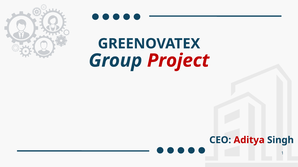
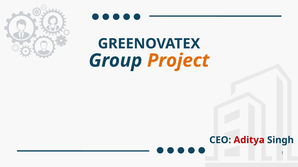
Project colour: red -> orange (178, 61)
